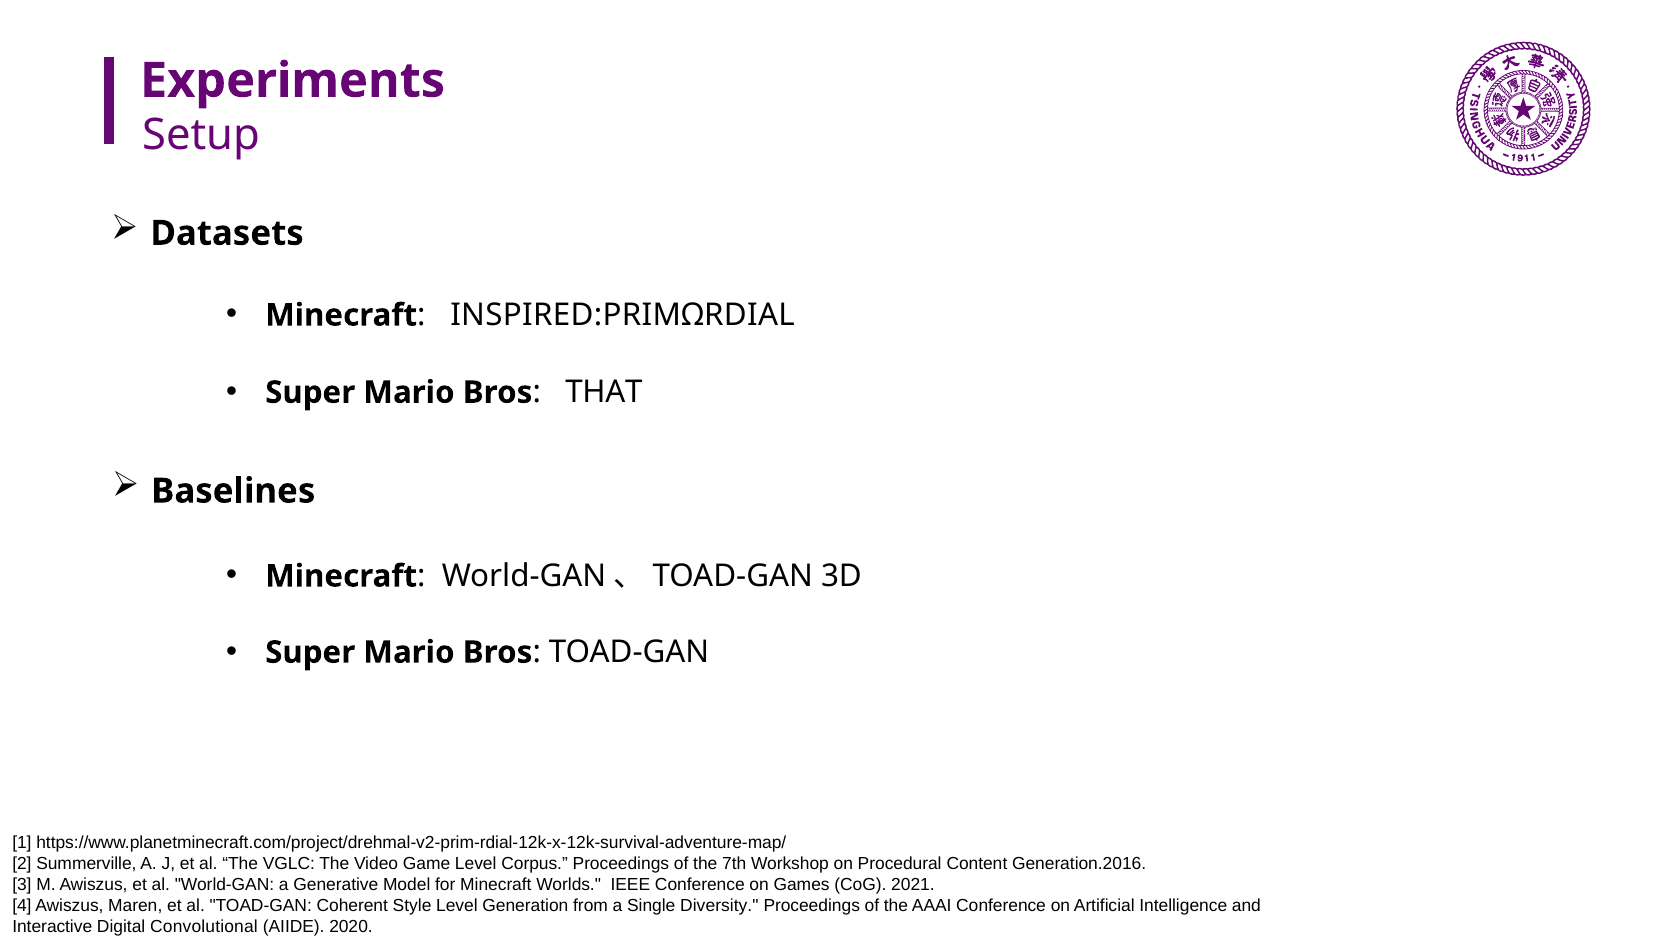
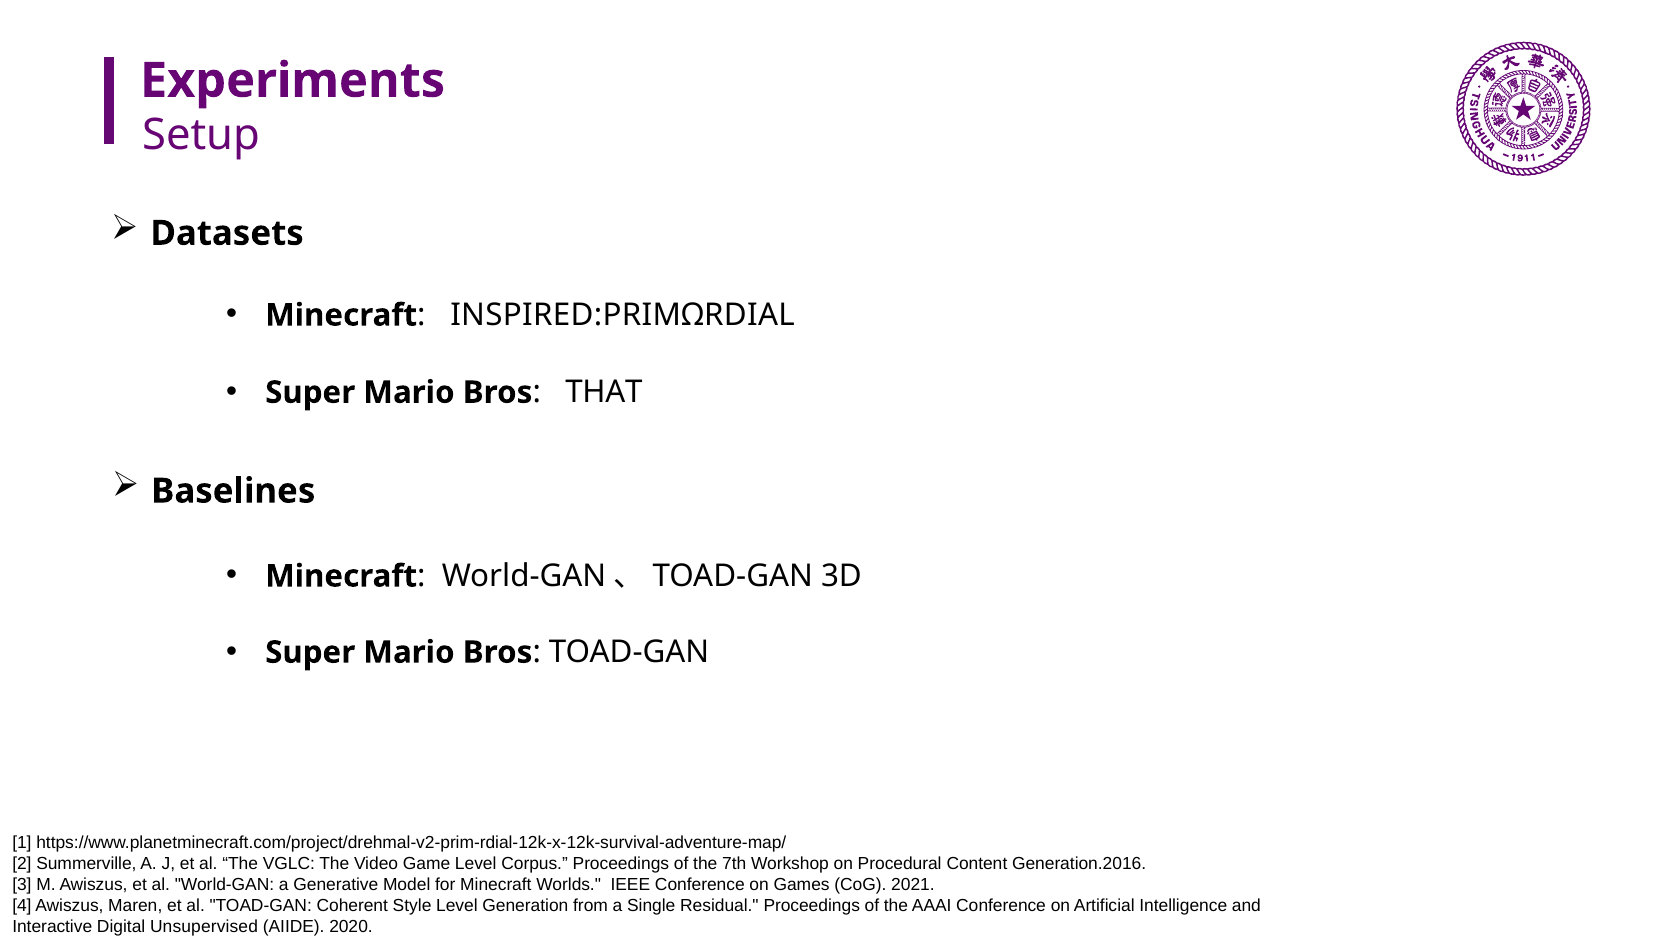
Diversity: Diversity -> Residual (719, 905)
Convolutional: Convolutional -> Unsupervised (204, 926)
